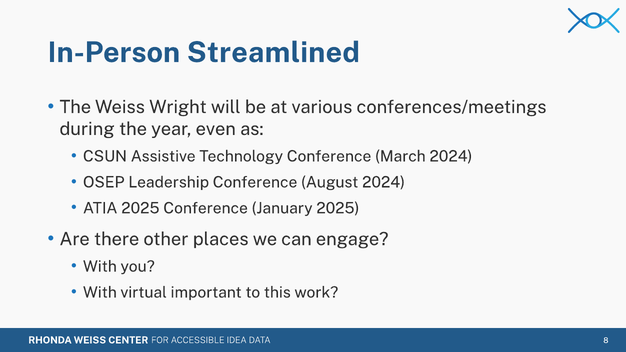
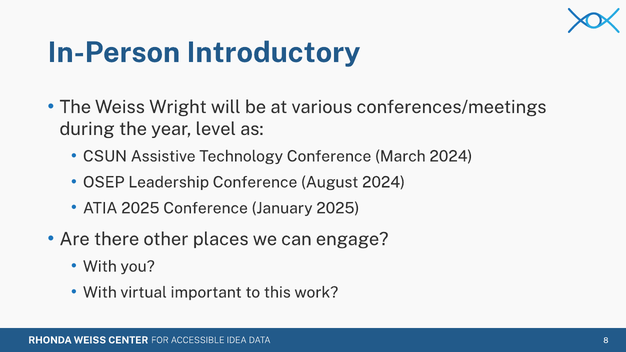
Streamlined: Streamlined -> Introductory (273, 53)
even: even -> level (216, 129)
